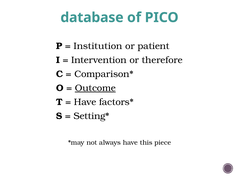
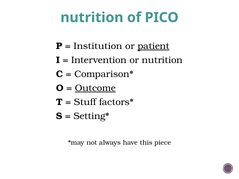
database: database -> nutrition (92, 18)
patient underline: none -> present (154, 46)
or therefore: therefore -> nutrition (162, 60)
Have: Have -> Stuff (85, 102)
